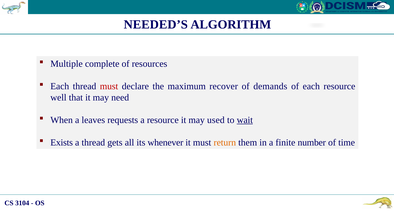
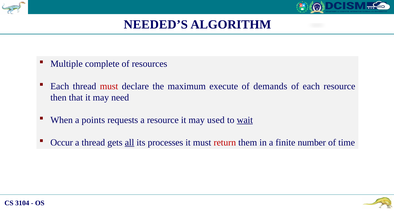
recover: recover -> execute (224, 86)
well: well -> then (58, 98)
leaves: leaves -> points (93, 120)
Exists: Exists -> Occur (62, 143)
all underline: none -> present (130, 143)
whenever: whenever -> processes (165, 143)
return colour: orange -> red (225, 143)
